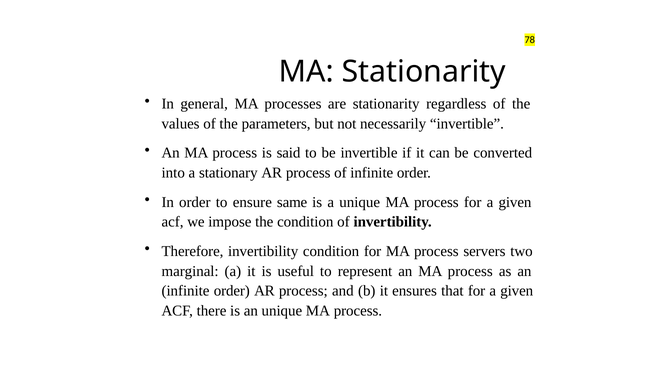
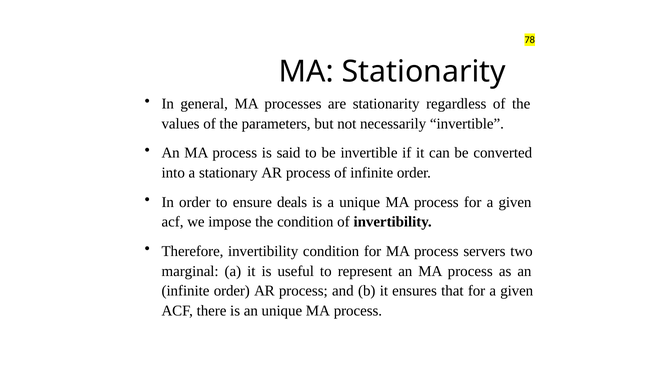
same: same -> deals (292, 202)
